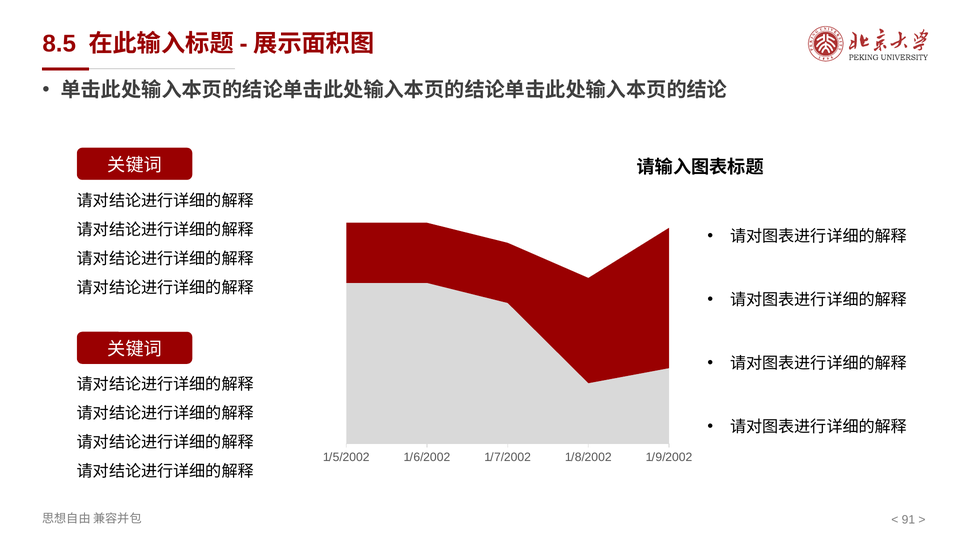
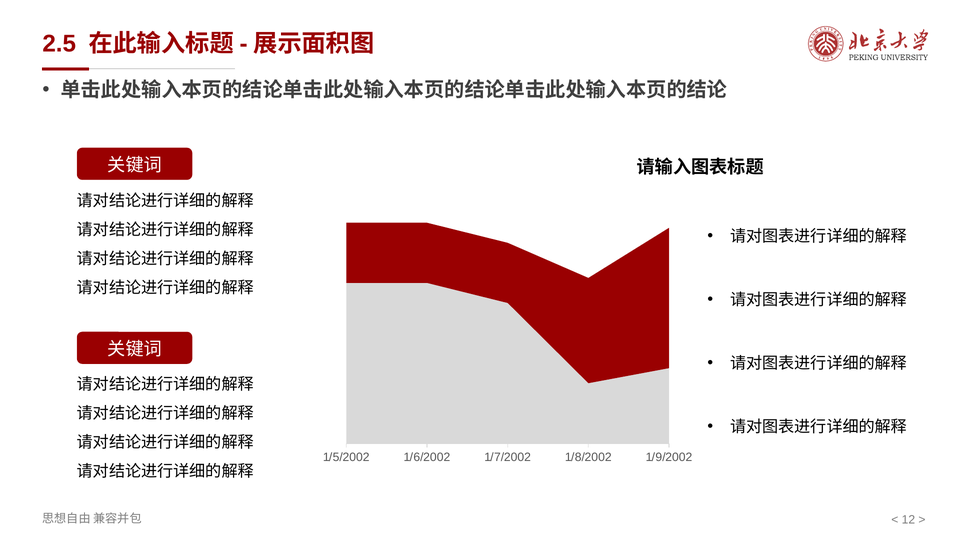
8.5: 8.5 -> 2.5 (59, 44)
91: 91 -> 12 (908, 520)
